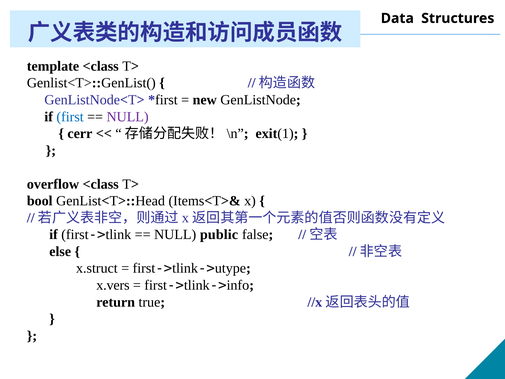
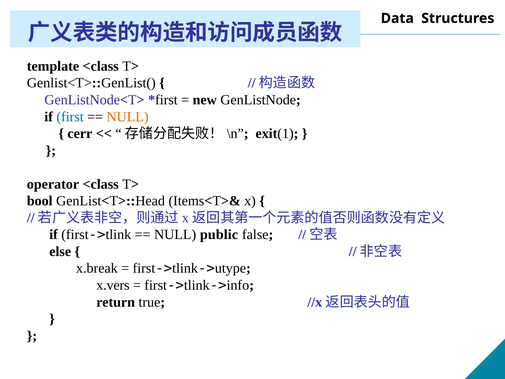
NULL colour: purple -> orange (128, 117)
overflow: overflow -> operator (53, 184)
x.struct: x.struct -> x.break (97, 268)
